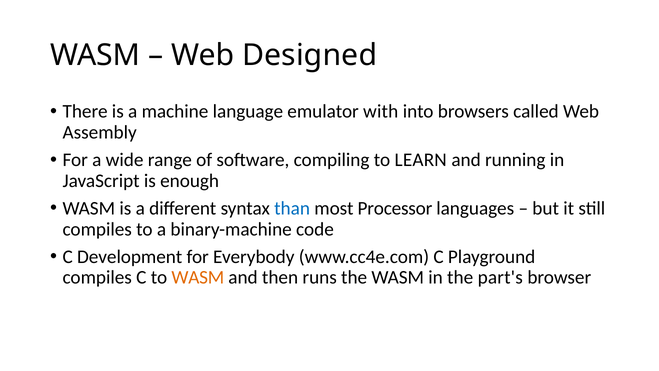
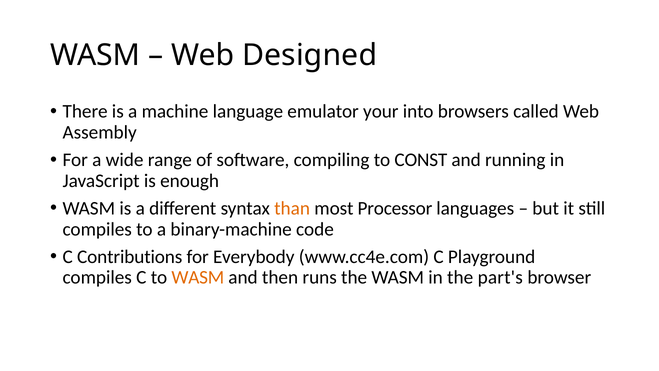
with: with -> your (381, 111)
LEARN: LEARN -> CONST (421, 160)
than colour: blue -> orange (292, 208)
Development: Development -> Contributions (130, 257)
